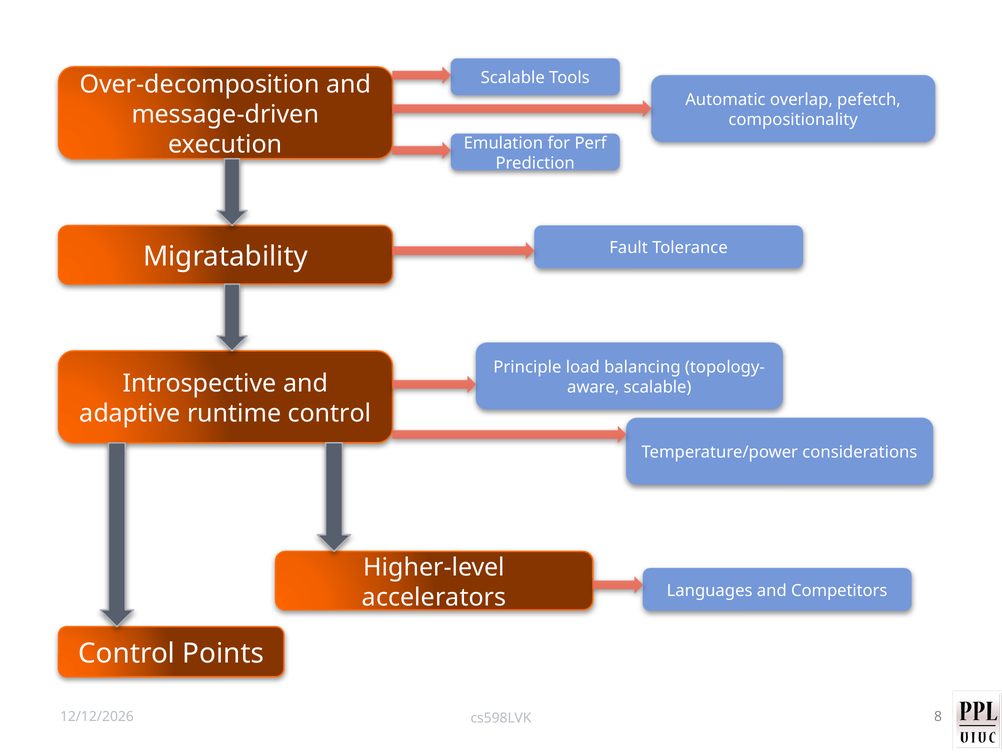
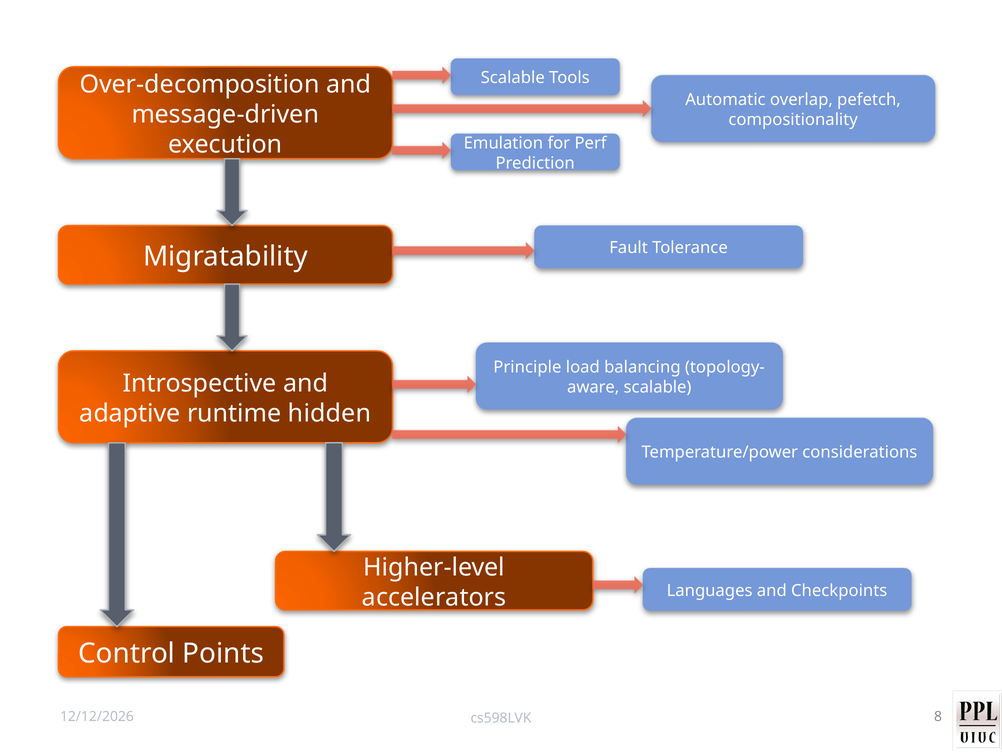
runtime control: control -> hidden (329, 413)
Competitors: Competitors -> Checkpoints (839, 590)
